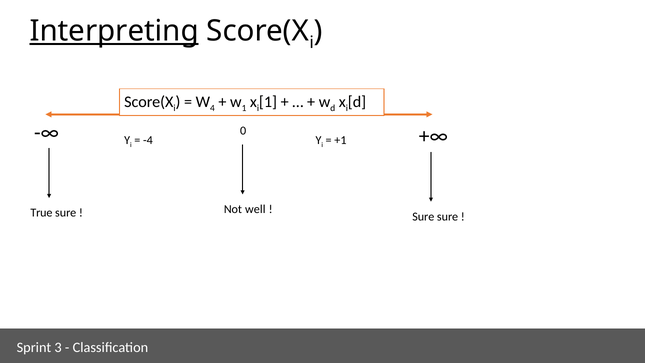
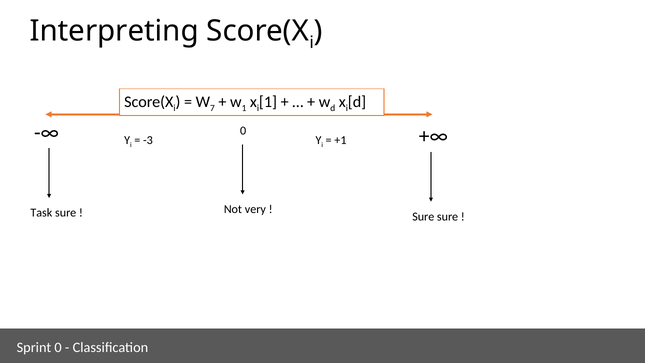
Interpreting underline: present -> none (114, 31)
4: 4 -> 7 (212, 108)
-4: -4 -> -3 (148, 140)
True: True -> Task (41, 213)
well: well -> very (255, 209)
Sprint 3: 3 -> 0 (58, 347)
